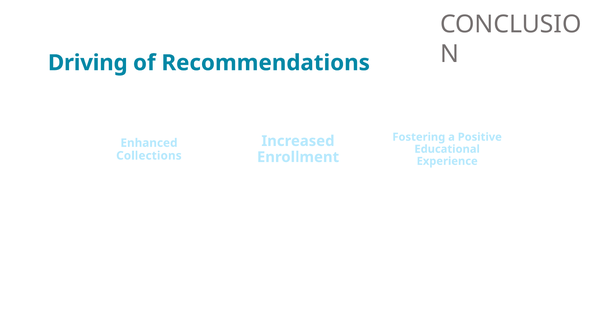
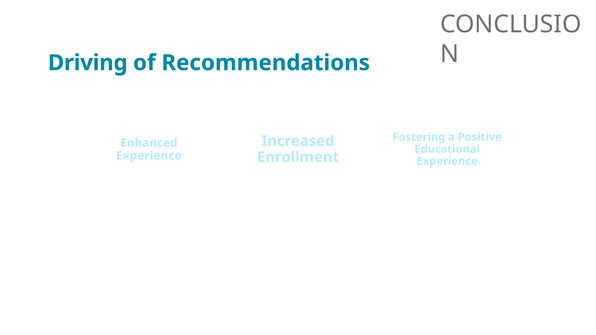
Collections: Collections -> Experience (149, 156)
